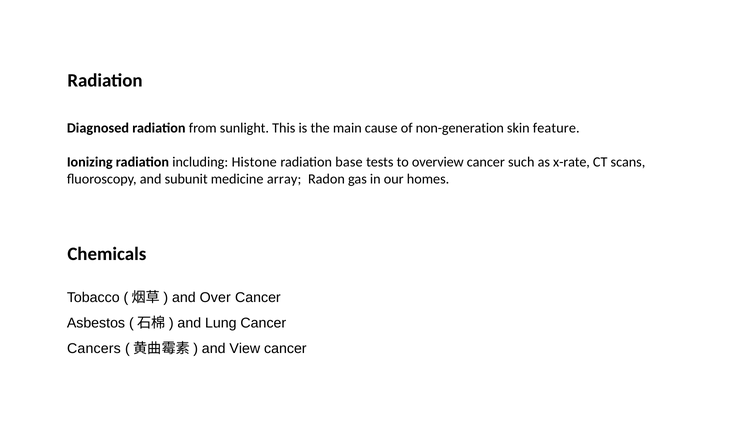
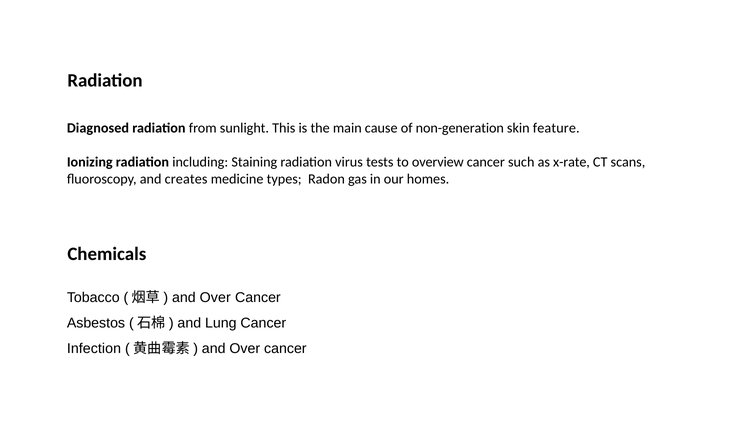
Histone: Histone -> Staining (254, 162)
base: base -> virus (349, 162)
subunit: subunit -> creates (186, 179)
array: array -> types (284, 179)
Cancers: Cancers -> Infection (94, 349)
View: View -> Over (245, 349)
